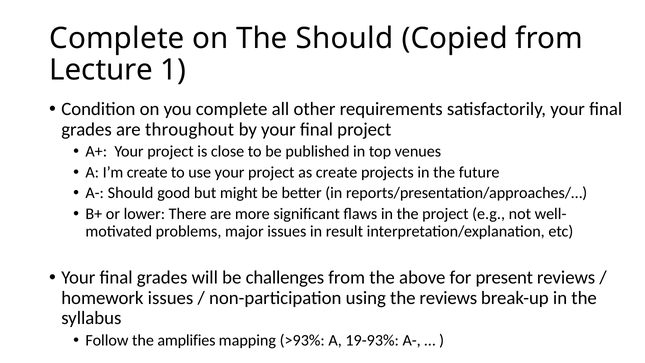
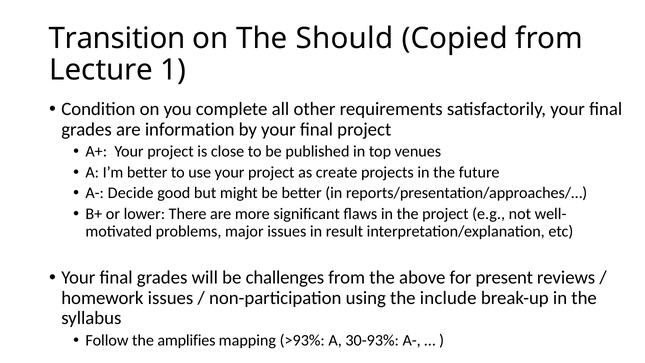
Complete: Complete -> Transition (117, 38)
throughout: throughout -> information (190, 129)
I’m create: create -> better (147, 172)
A- Should: Should -> Decide (131, 193)
the reviews: reviews -> include (448, 298)
19-93%: 19-93% -> 30-93% (372, 340)
